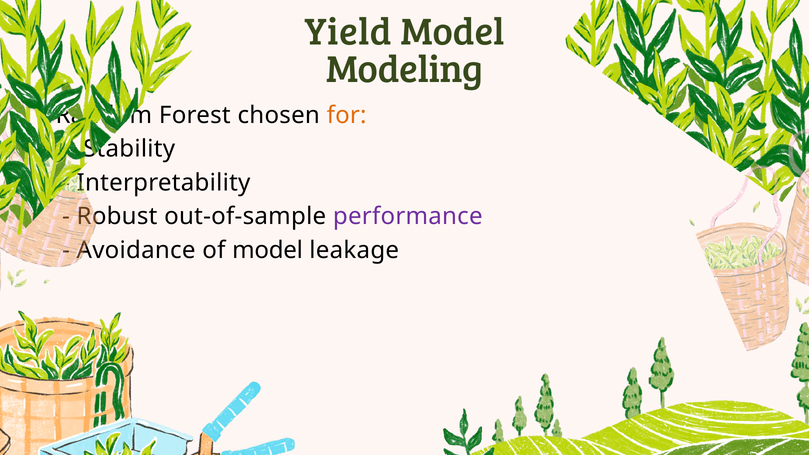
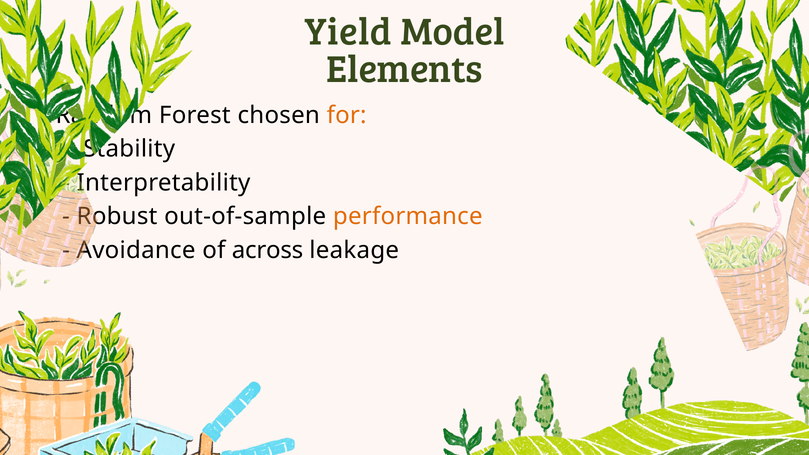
Modeling: Modeling -> Elements (405, 70)
performance colour: purple -> orange (408, 216)
of model: model -> across (268, 250)
